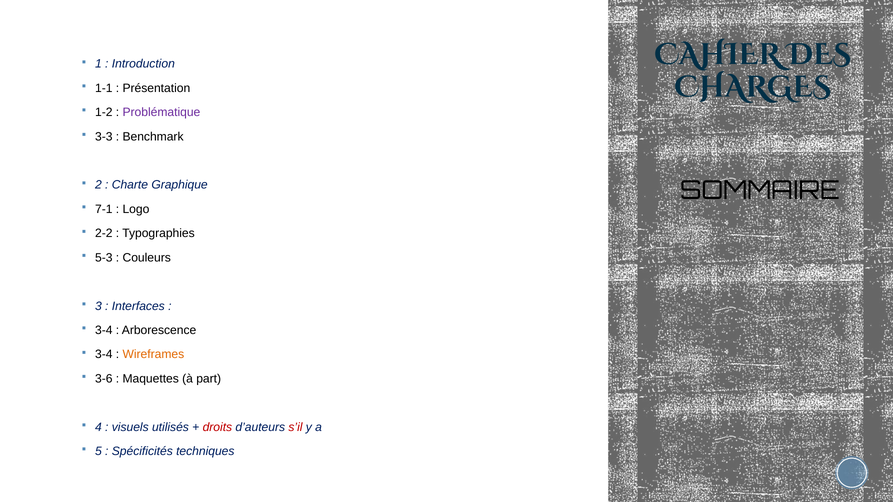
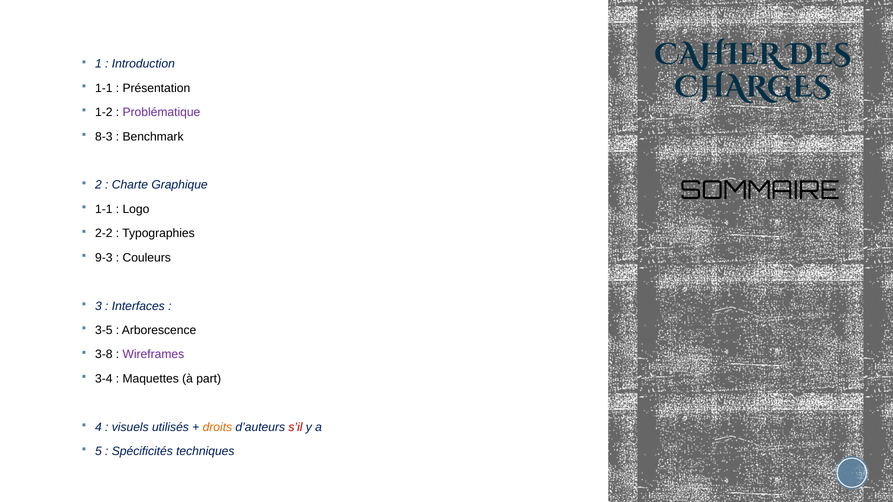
3-3: 3-3 -> 8-3 (104, 137)
7-1: 7-1 -> 1-1 (104, 209)
5-3: 5-3 -> 9-3 (104, 258)
3-4: 3-4 -> 3-5 (104, 330)
3-4: 3-4 -> 3-8 (104, 355)
Wireframes colour: orange -> purple (153, 355)
3-6: 3-6 -> 3-4 (104, 379)
droits colour: red -> orange (217, 427)
